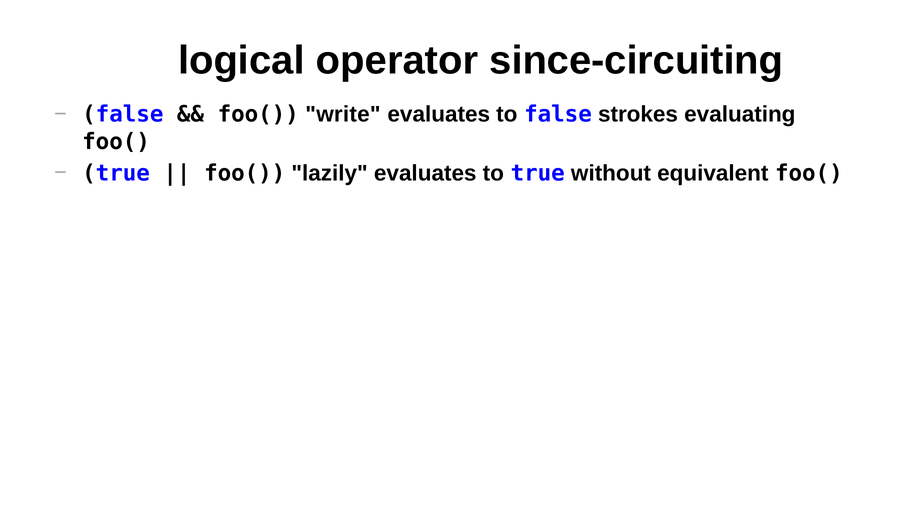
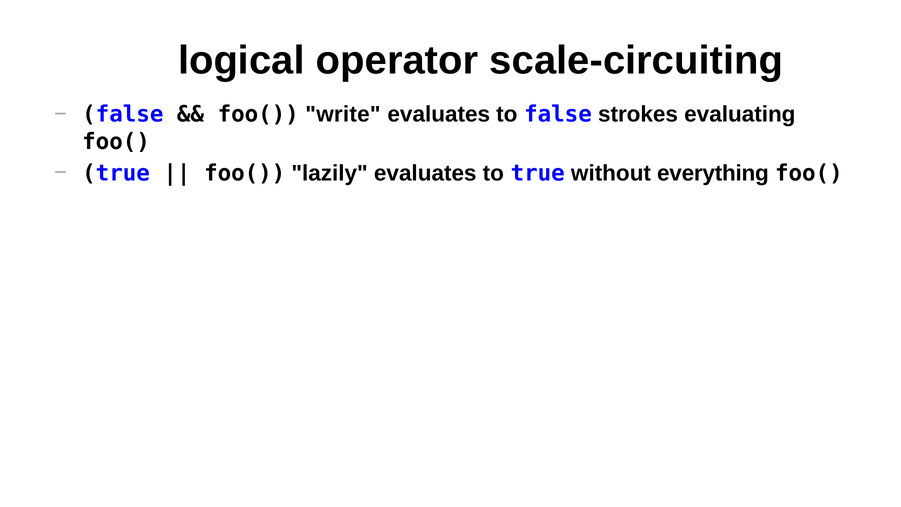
since-circuiting: since-circuiting -> scale-circuiting (636, 61)
equivalent: equivalent -> everything (713, 173)
